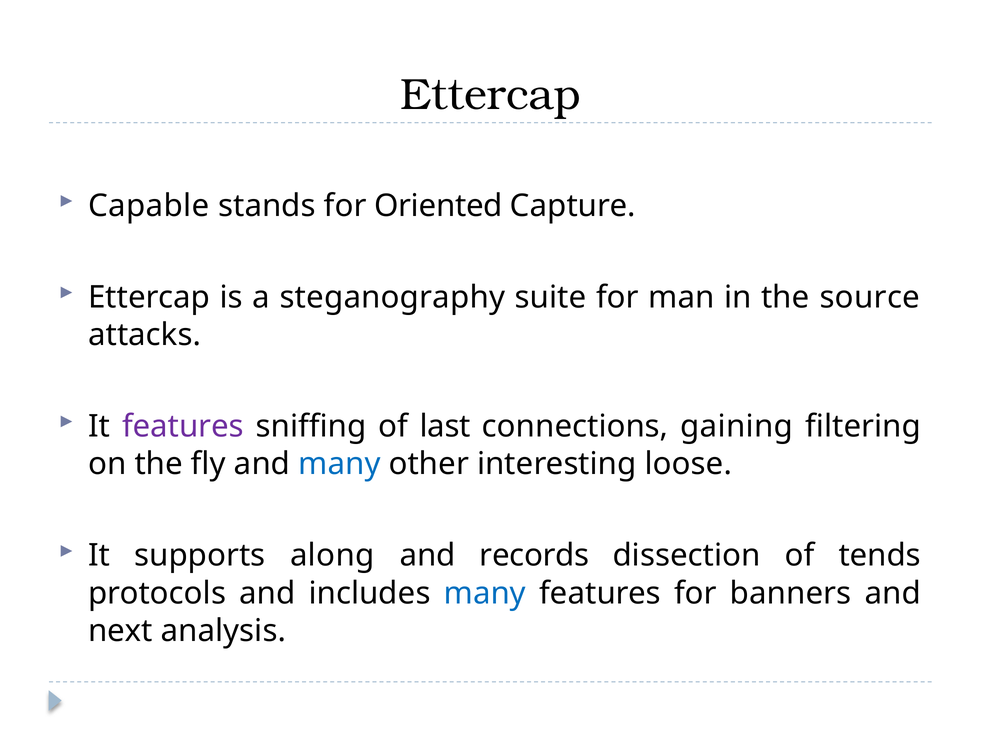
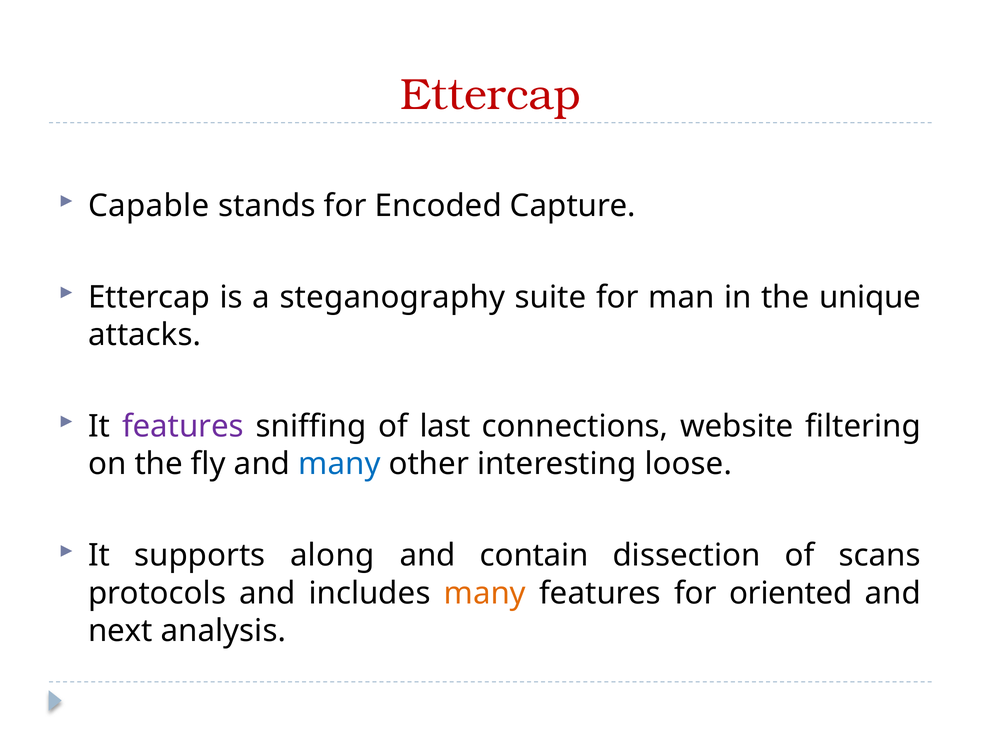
Ettercap colour: black -> red (491, 95)
Oriented: Oriented -> Encoded (438, 206)
source: source -> unique (870, 297)
gaining: gaining -> website (737, 426)
records: records -> contain (534, 555)
tends: tends -> scans (880, 555)
many colour: blue -> orange (485, 593)
banners: banners -> oriented (791, 593)
